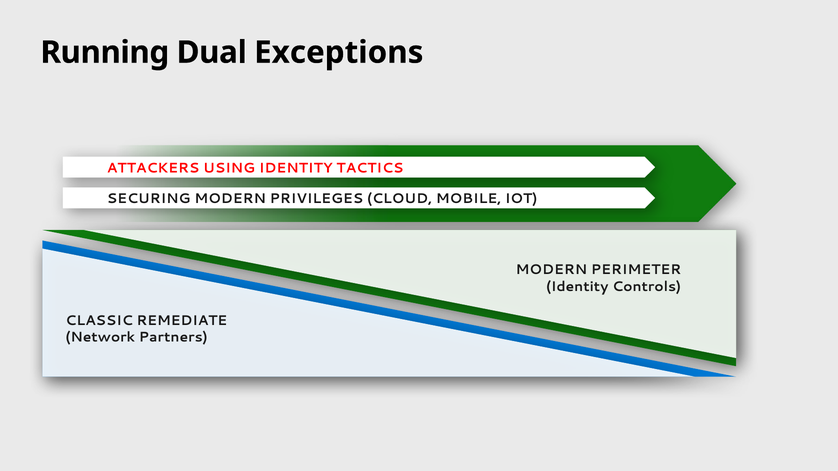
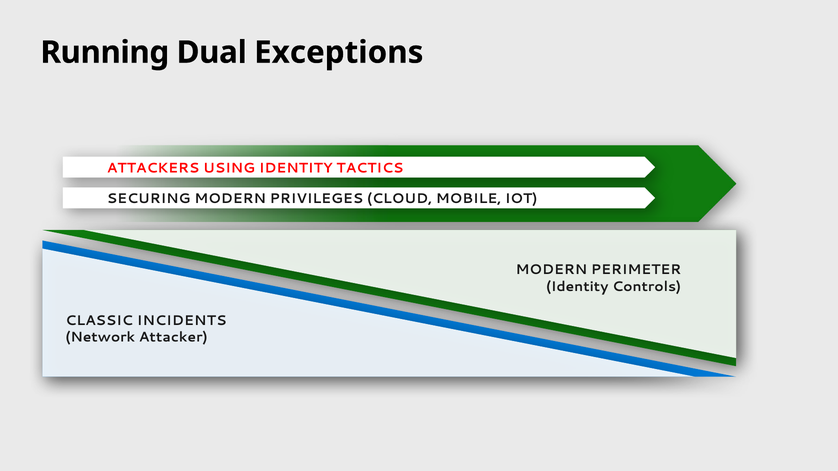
REMEDIATE: REMEDIATE -> INCIDENTS (182, 321)
Partners: Partners -> Attacker (173, 337)
